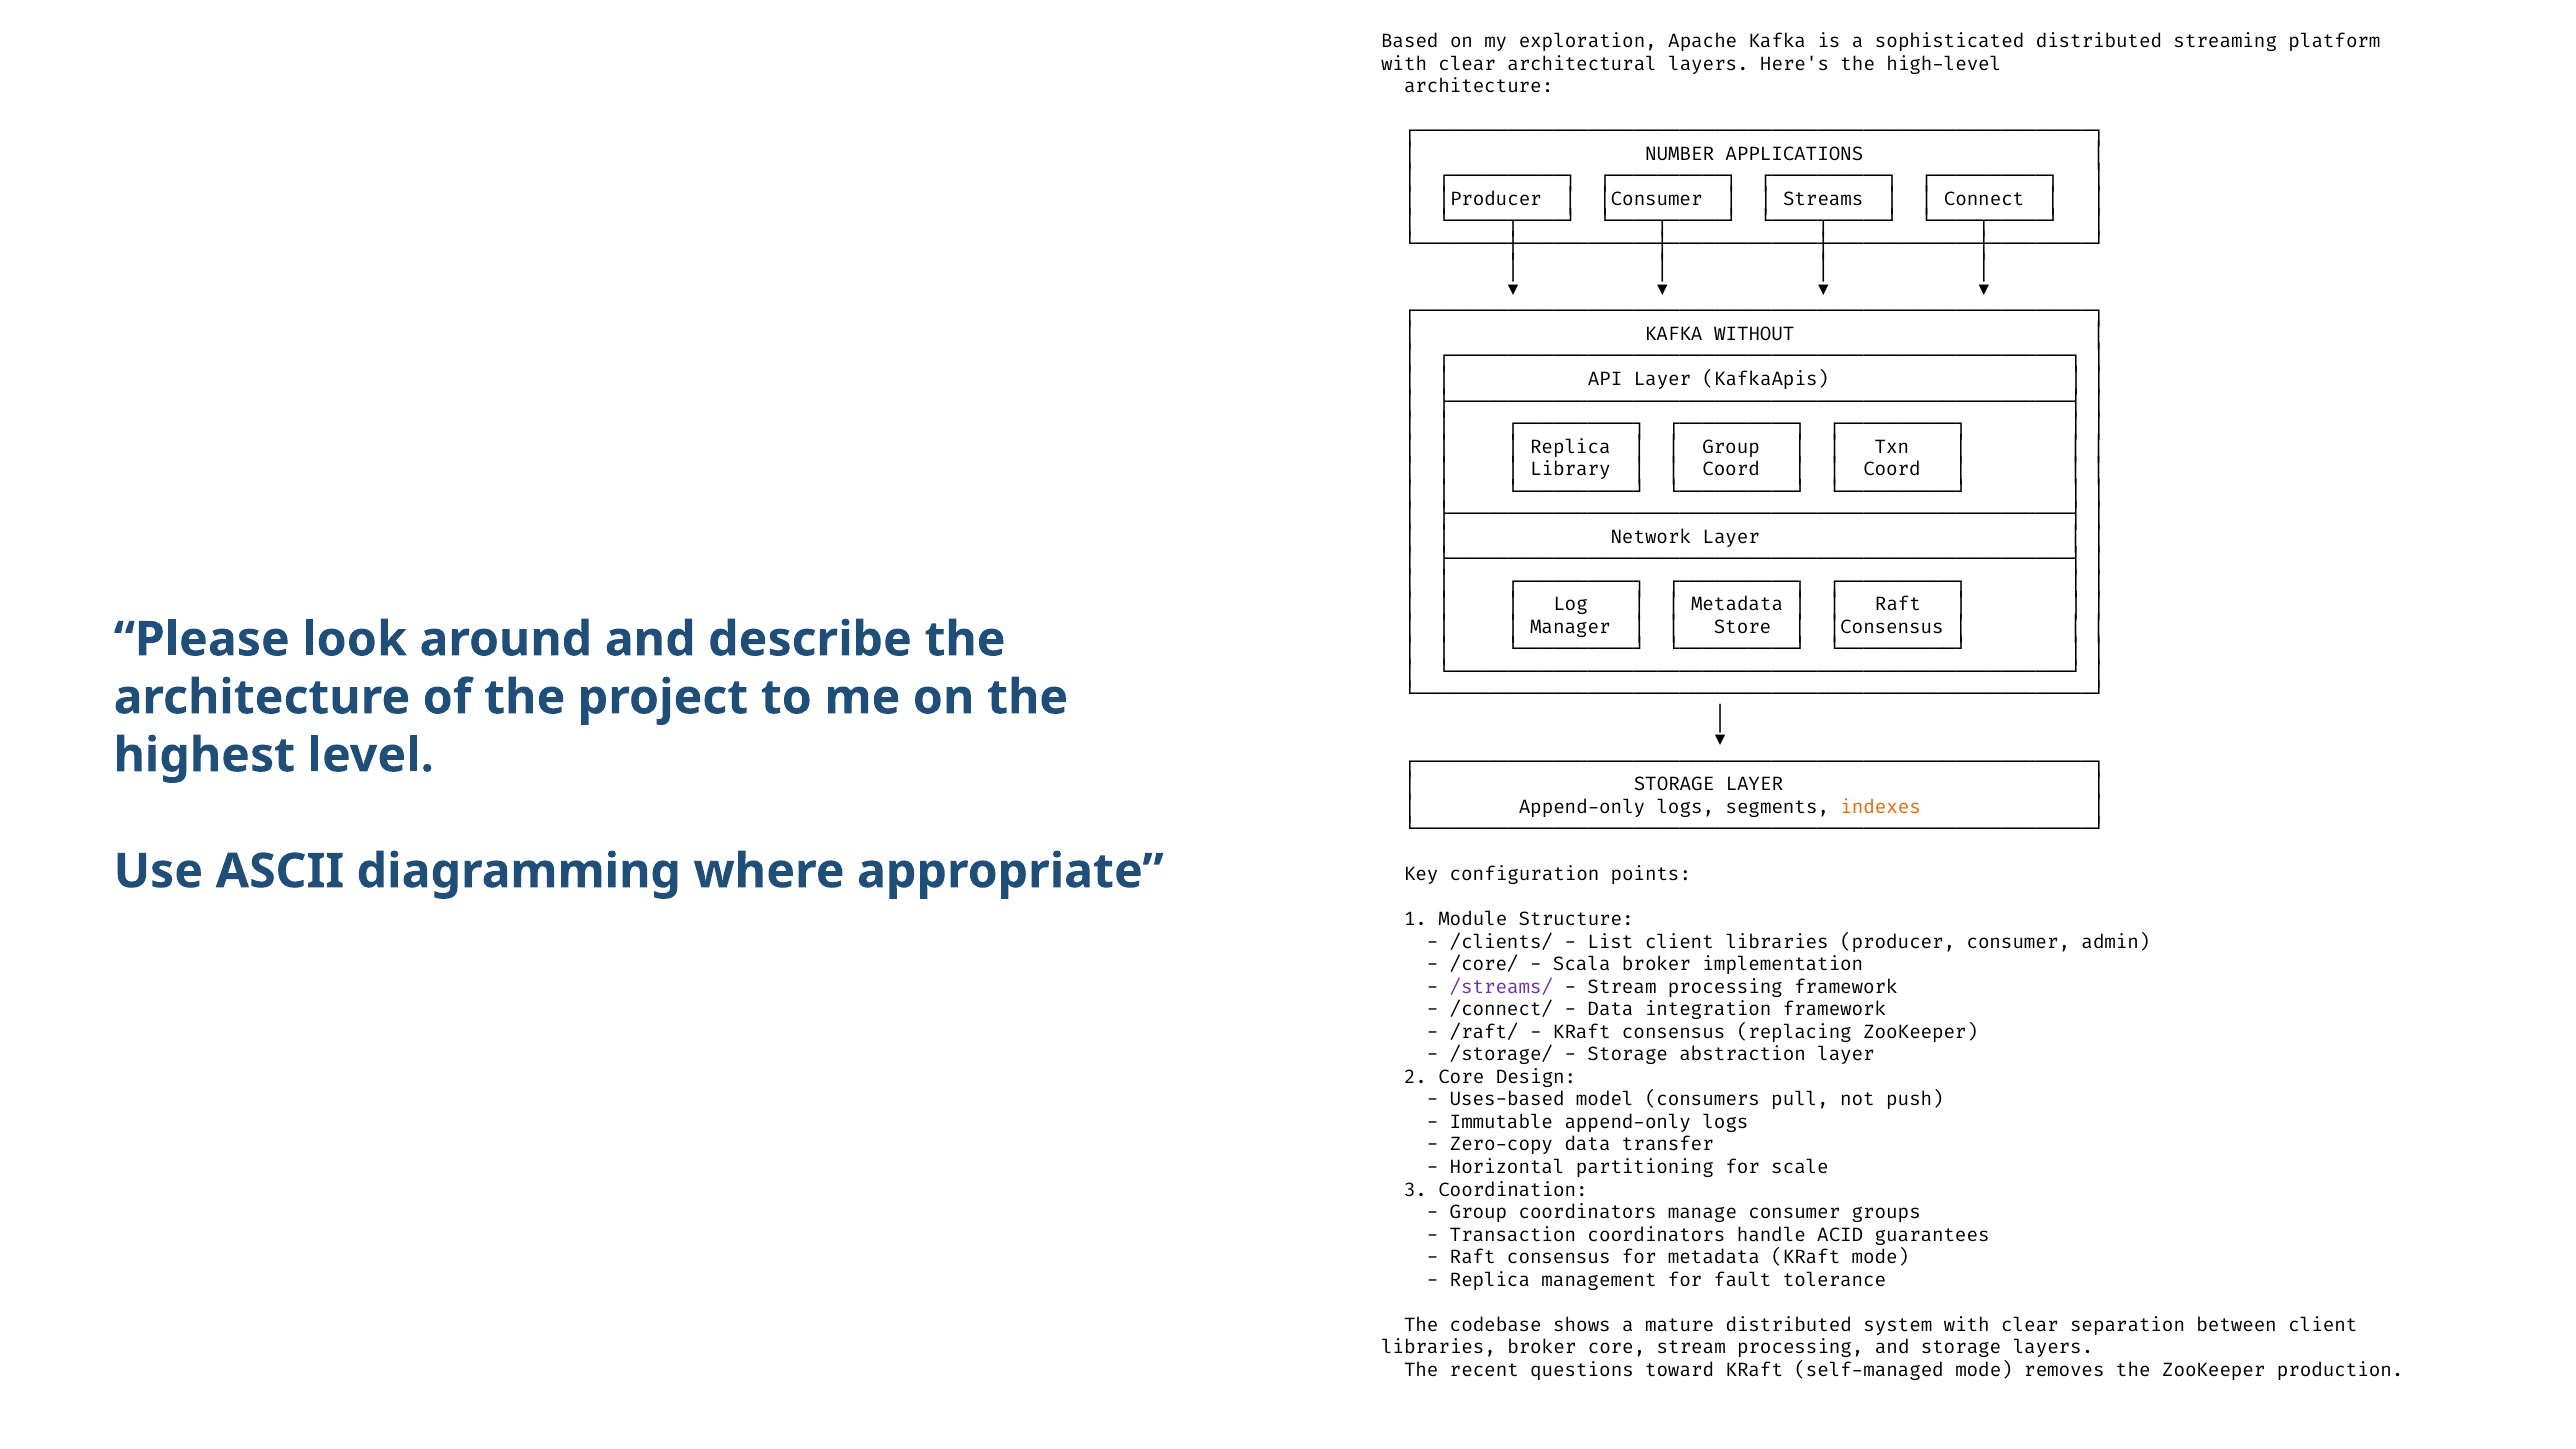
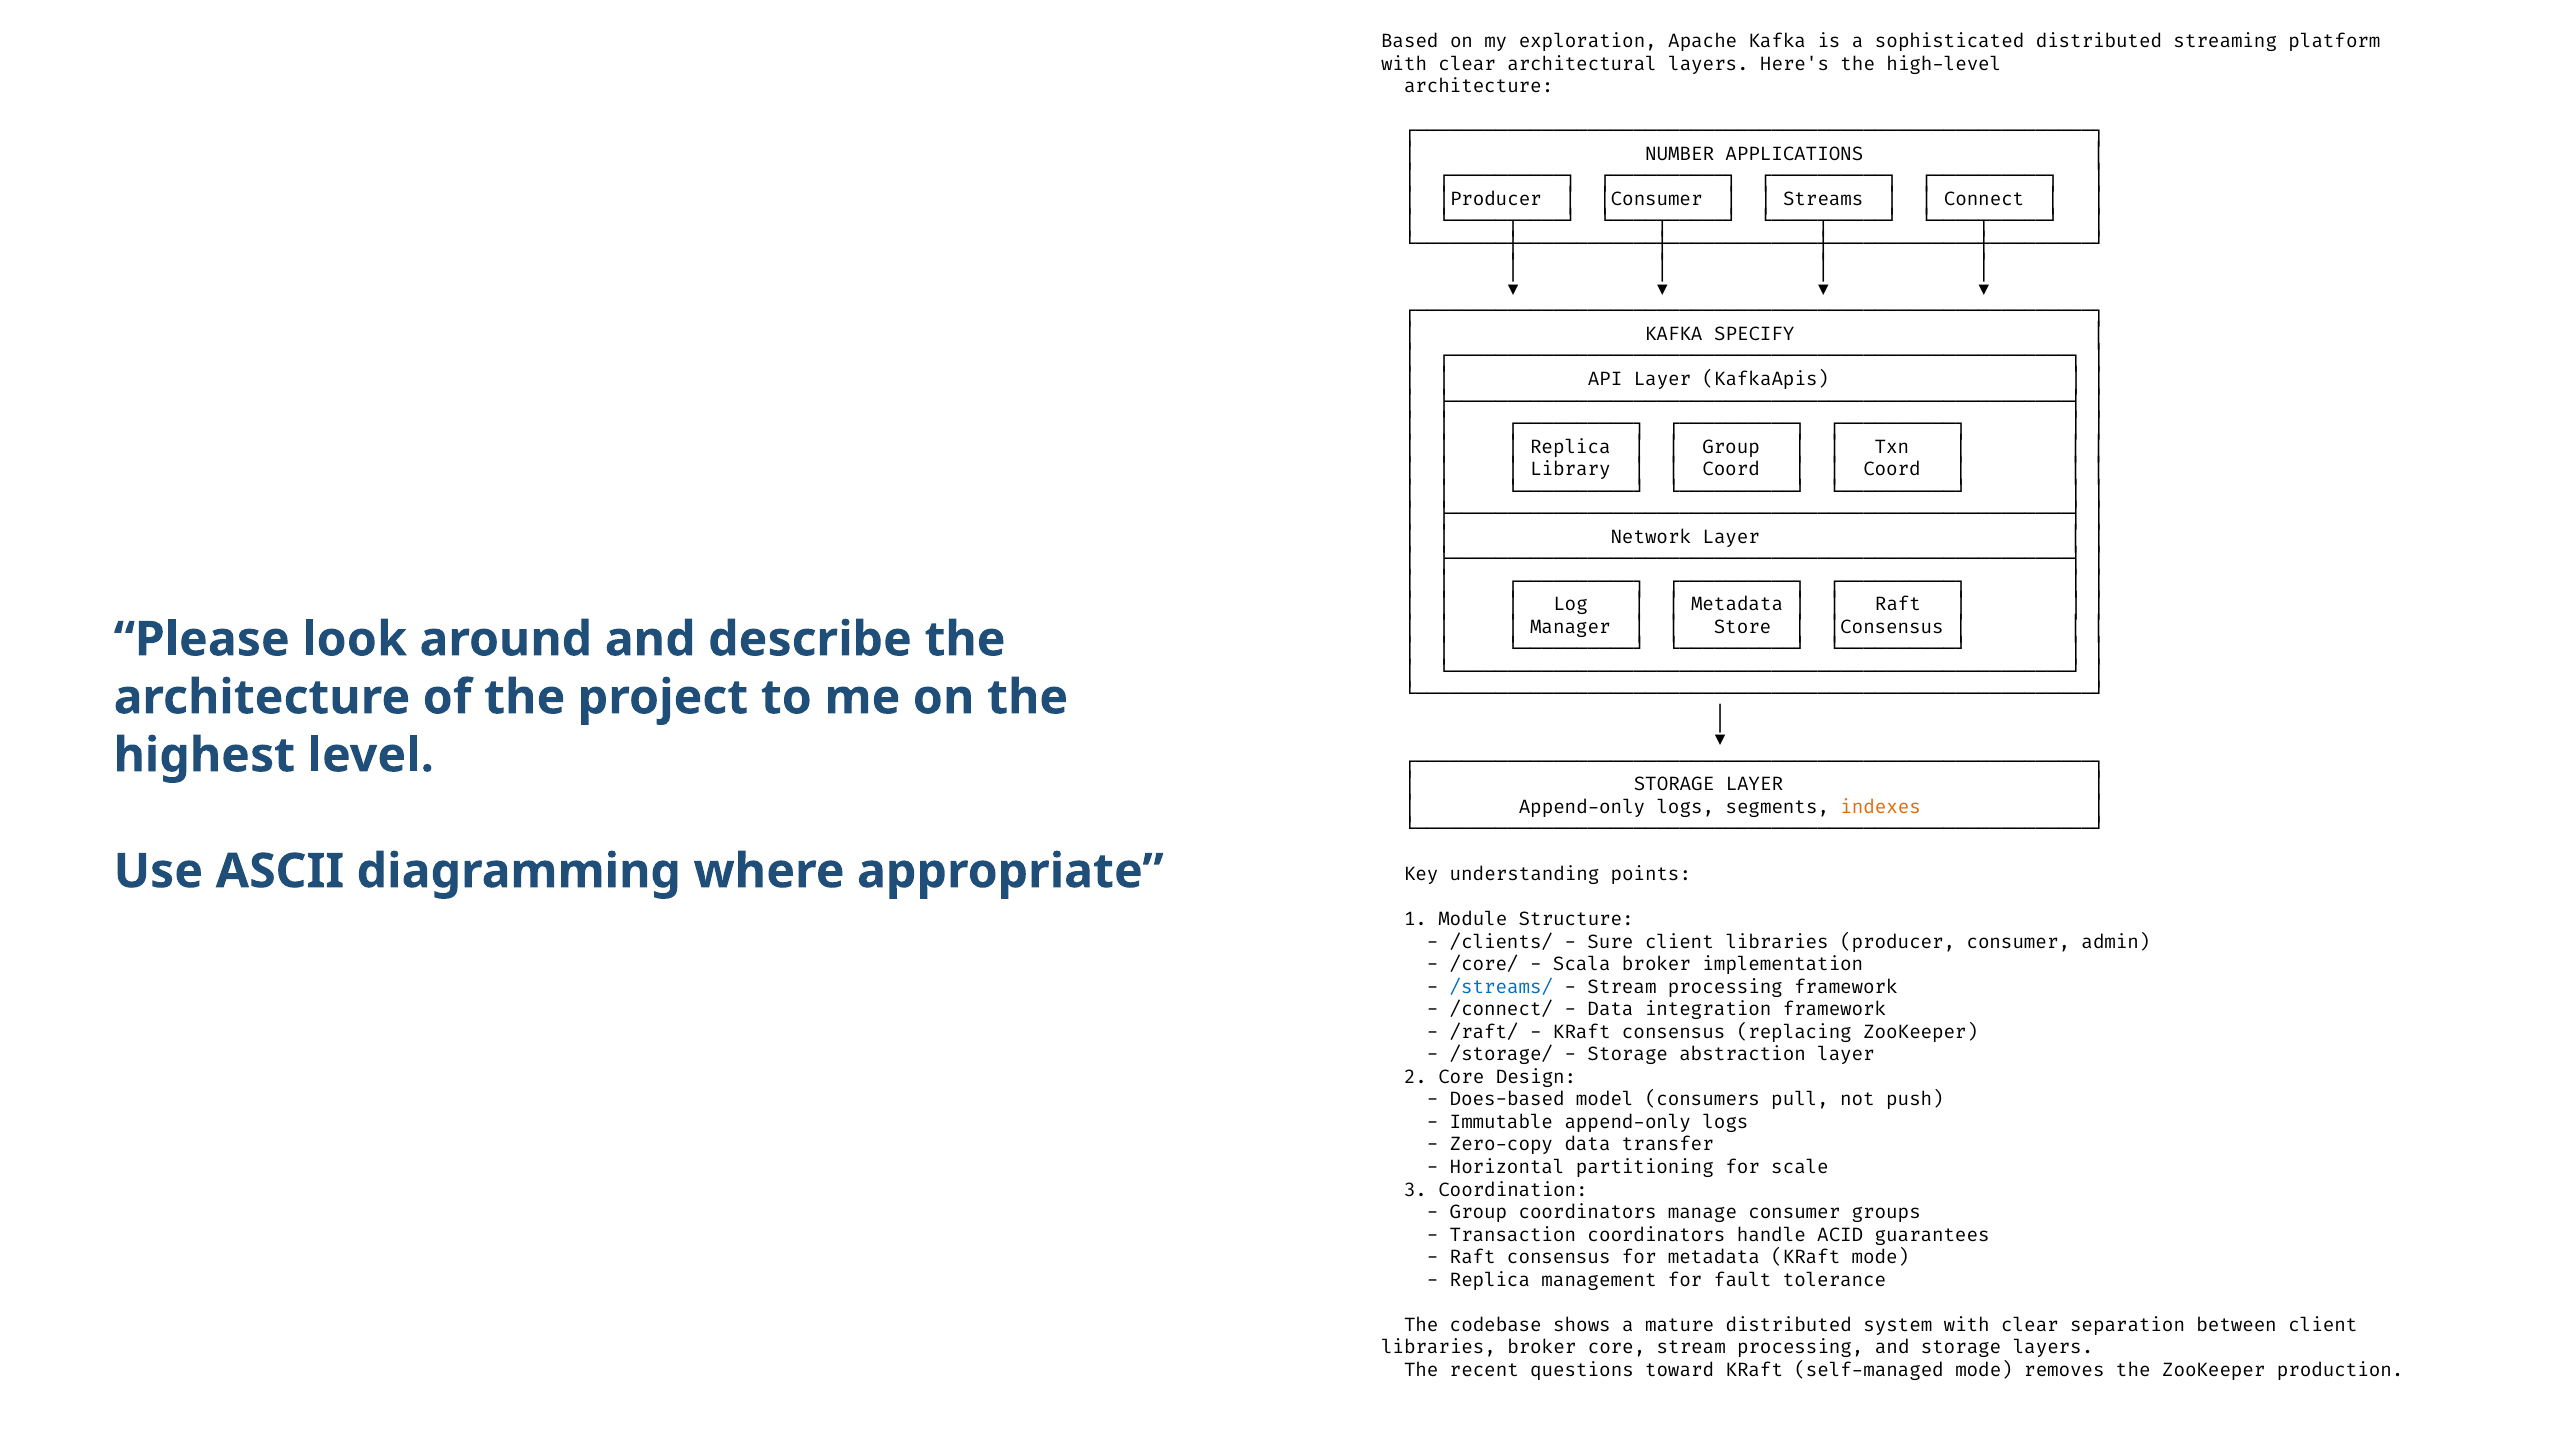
WITHOUT: WITHOUT -> SPECIFY (1754, 334)
configuration: configuration -> understanding (1525, 875)
List: List -> Sure (1610, 942)
/streams/ colour: purple -> blue (1501, 987)
Uses-based: Uses-based -> Does-based (1507, 1100)
